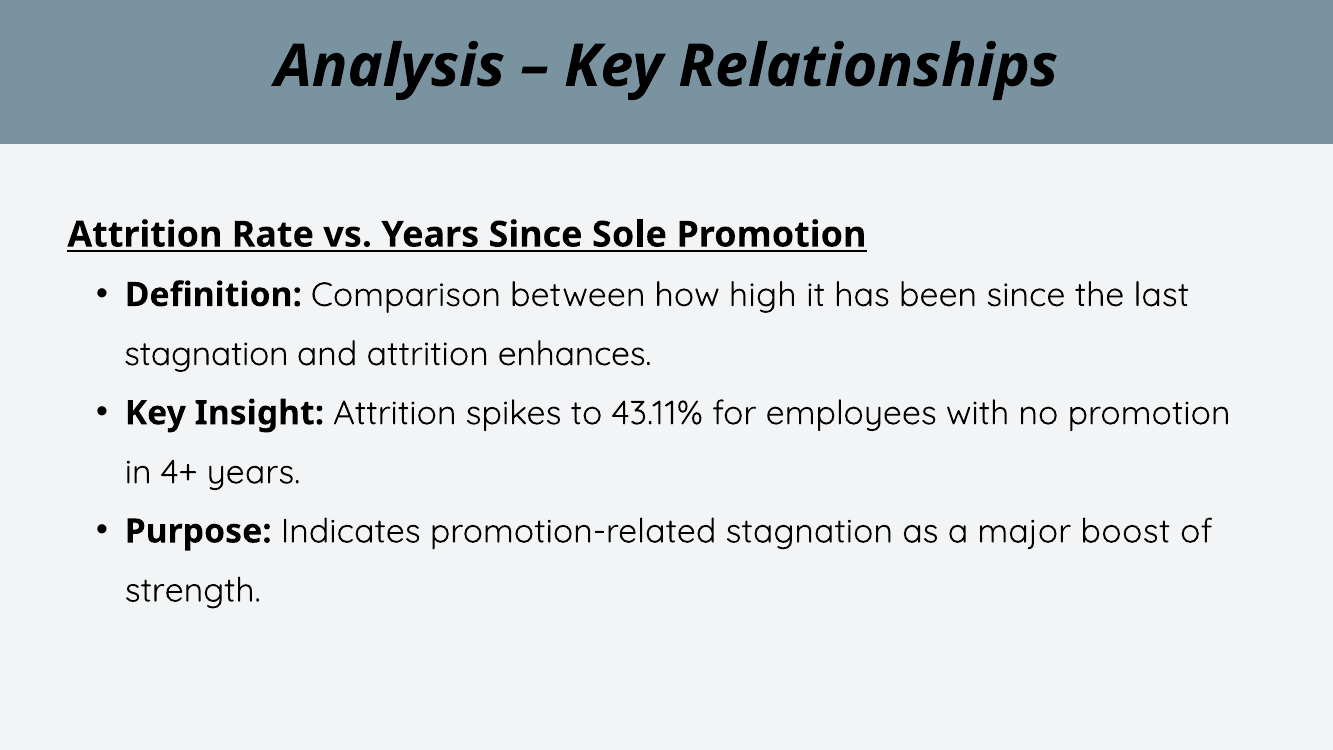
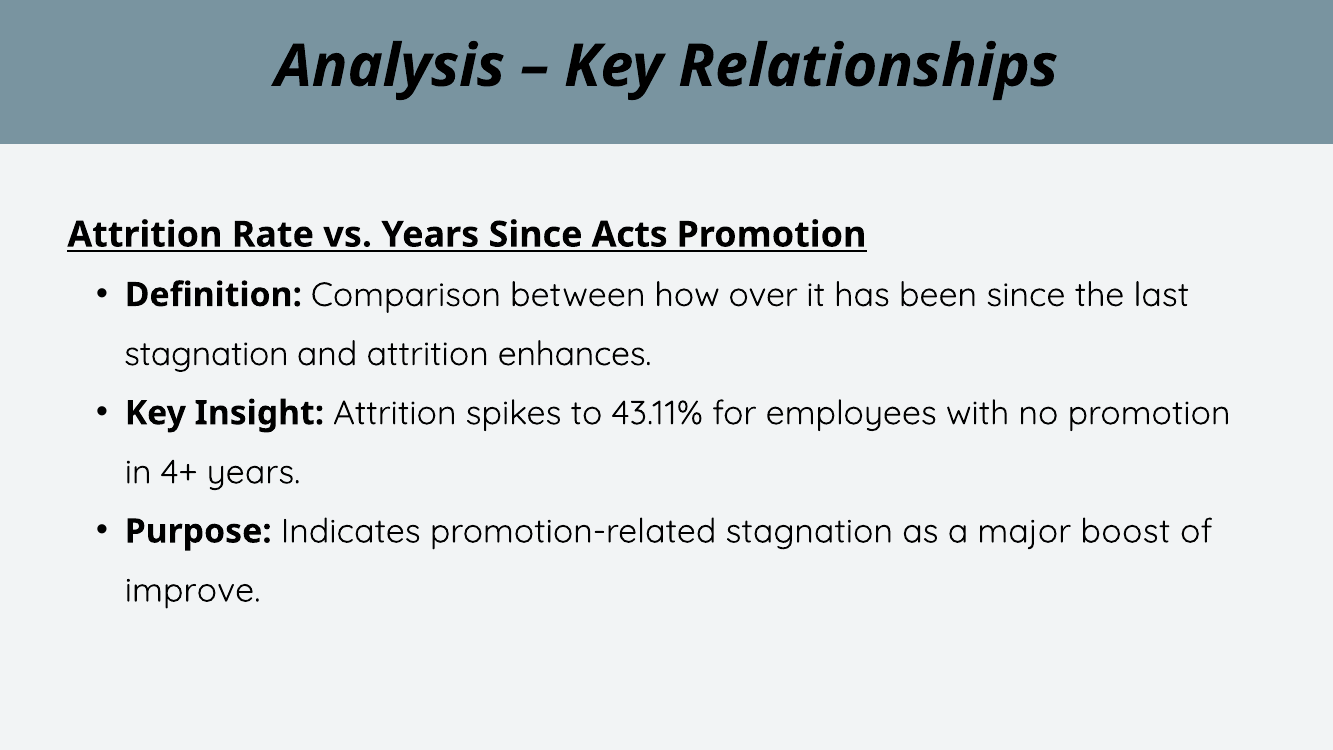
Sole: Sole -> Acts (630, 235)
high: high -> over (763, 295)
strength: strength -> improve (193, 590)
